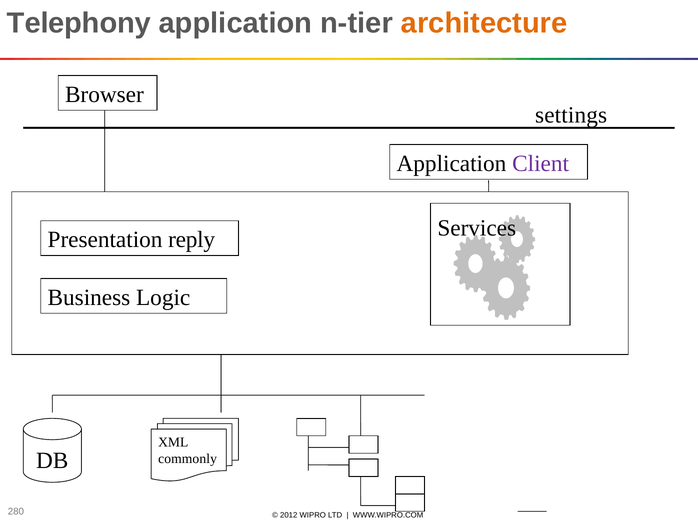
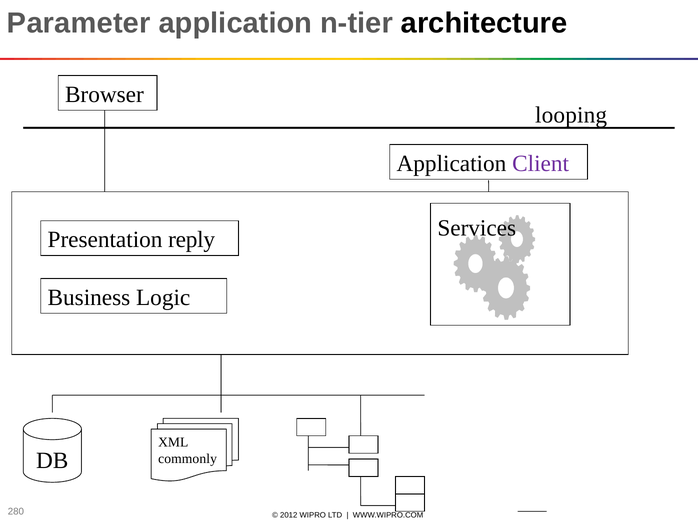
Telephony: Telephony -> Parameter (79, 23)
architecture colour: orange -> black (484, 23)
settings: settings -> looping (571, 115)
